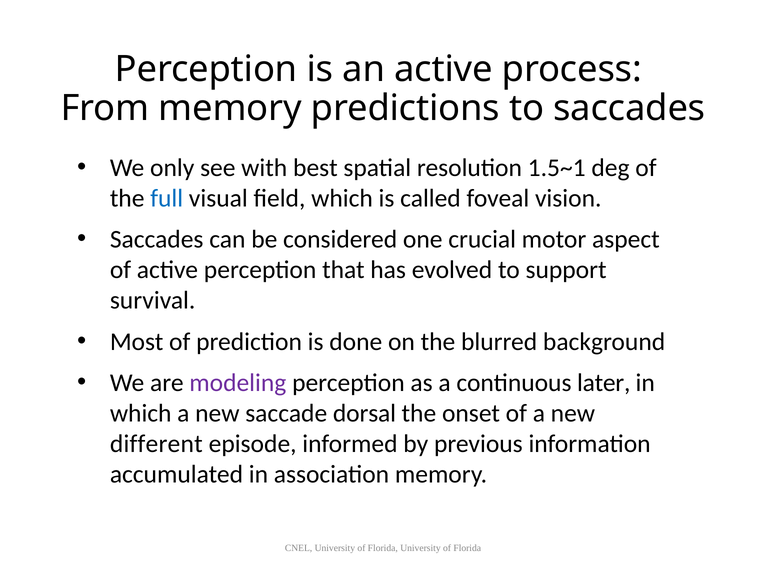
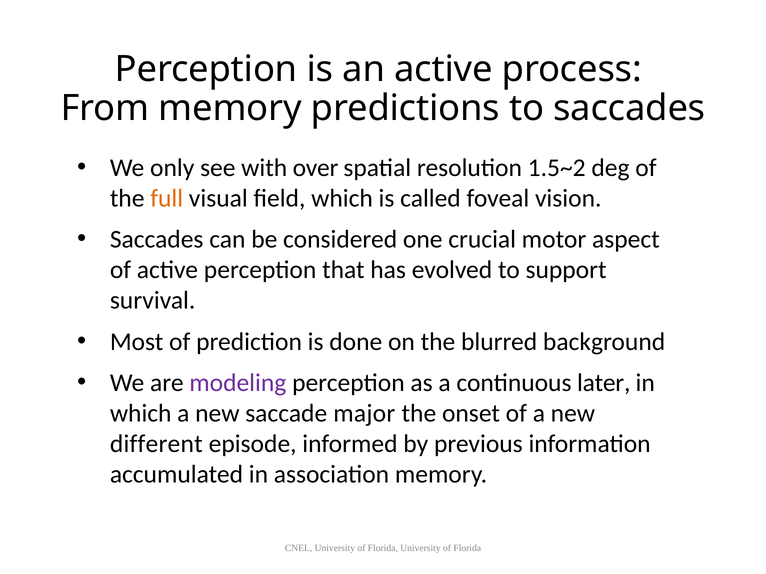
best: best -> over (316, 168)
1.5~1: 1.5~1 -> 1.5~2 (557, 168)
full colour: blue -> orange (167, 198)
dorsal: dorsal -> major (364, 414)
